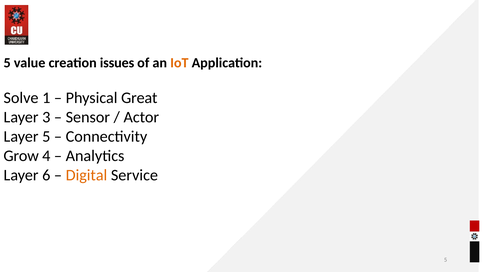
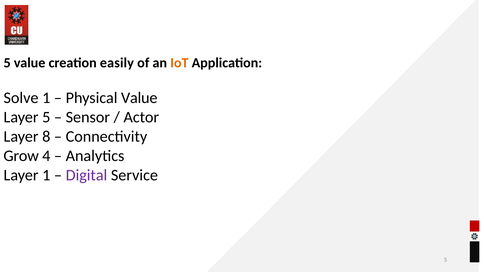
issues: issues -> easily (117, 63)
Physical Great: Great -> Value (139, 98)
Layer 3: 3 -> 5 (46, 117)
Layer 5: 5 -> 8 (46, 137)
Layer 6: 6 -> 1 (46, 175)
Digital colour: orange -> purple (86, 175)
